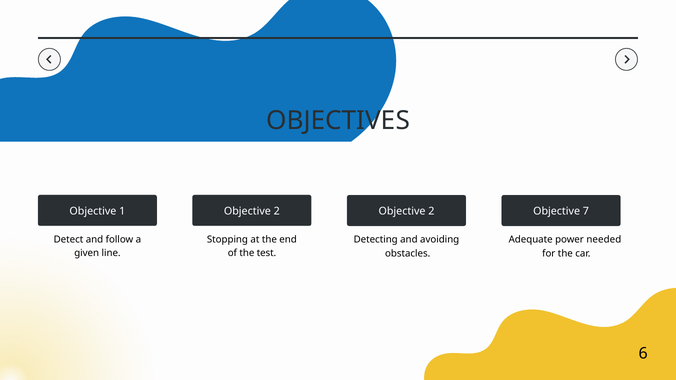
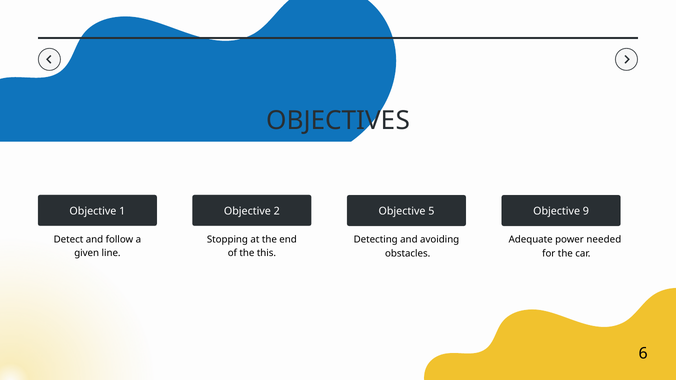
2 Objective 2: 2 -> 5 (431, 211)
7: 7 -> 9 (586, 211)
test: test -> this (266, 253)
